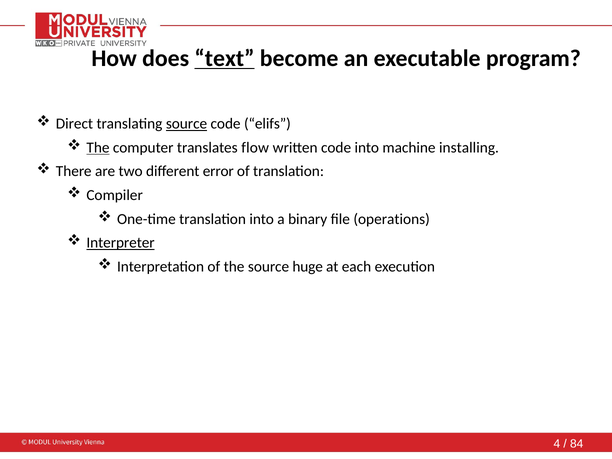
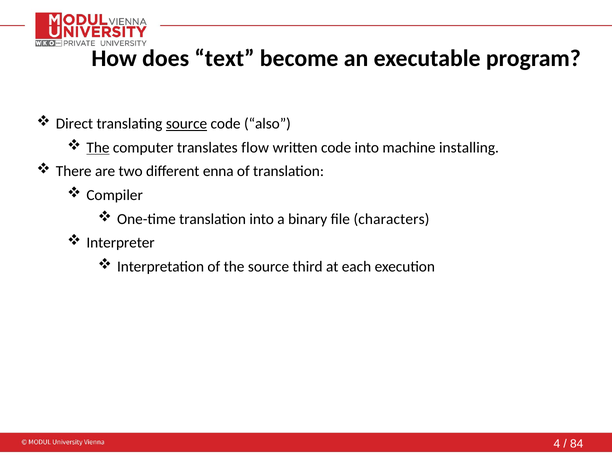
text underline: present -> none (225, 58)
elifs: elifs -> also (267, 124)
error: error -> enna (218, 171)
operations: operations -> characters (392, 219)
Interpreter underline: present -> none (121, 243)
huge: huge -> third (308, 267)
